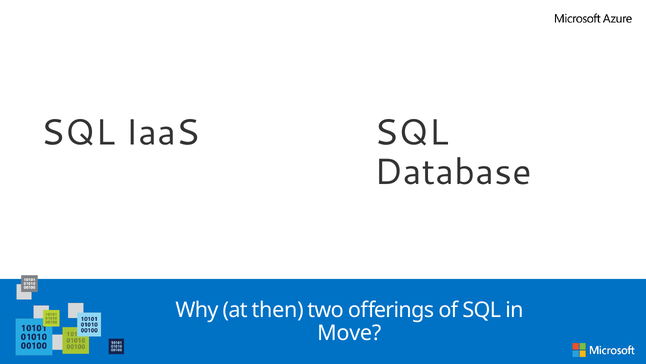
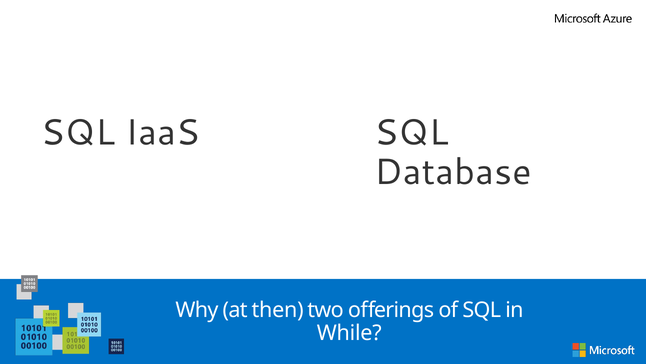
Move: Move -> While (349, 333)
